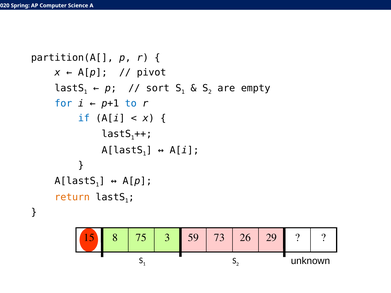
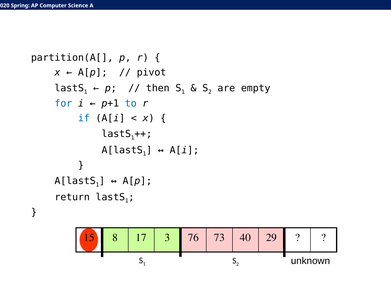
sort: sort -> then (158, 88)
return colour: orange -> black (72, 197)
75: 75 -> 17 (141, 238)
59: 59 -> 76 (193, 238)
26: 26 -> 40 (245, 238)
